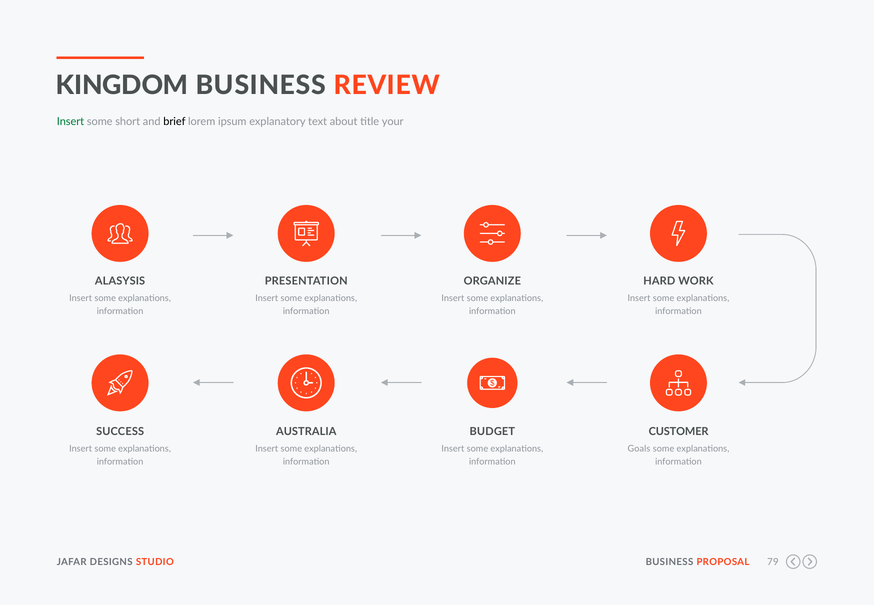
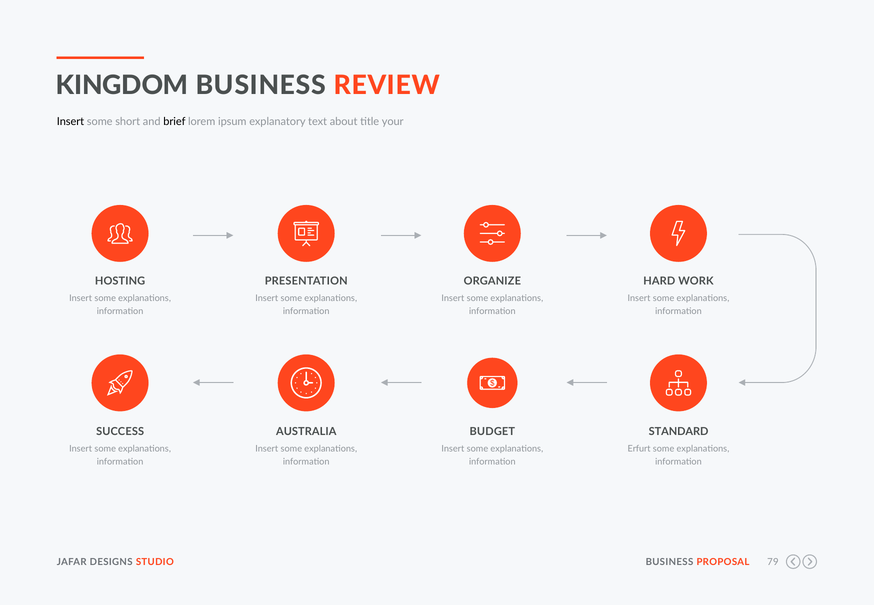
Insert colour: green -> black (70, 122)
ALASYSIS: ALASYSIS -> HOSTING (120, 281)
CUSTOMER: CUSTOMER -> STANDARD (679, 431)
Goals: Goals -> Erfurt (639, 449)
